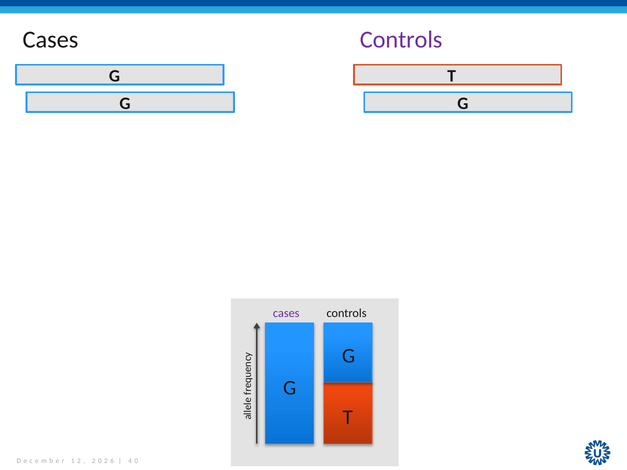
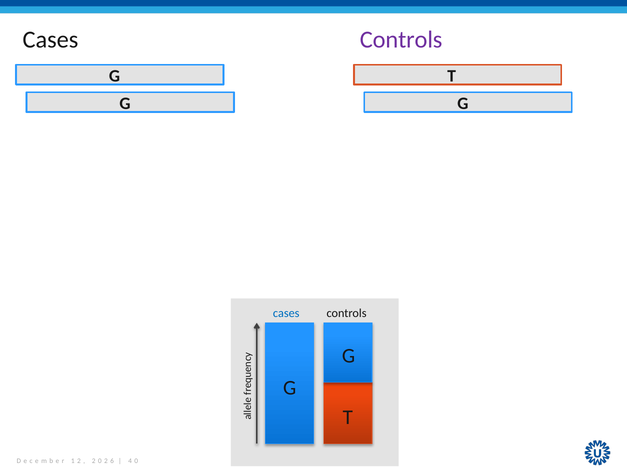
cases colour: purple -> blue (286, 313)
